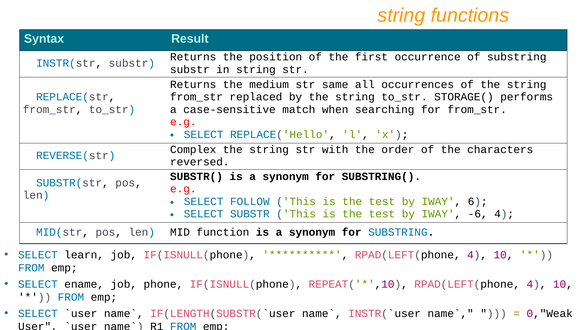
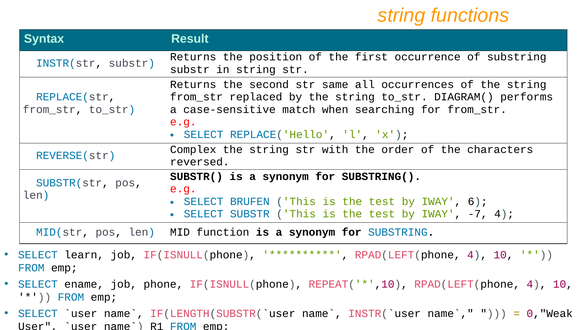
medium: medium -> second (269, 85)
STORAGE(: STORAGE( -> DIAGRAM( (464, 97)
FOLLOW: FOLLOW -> BRUFEN (250, 202)
-6: -6 -> -7 (478, 214)
